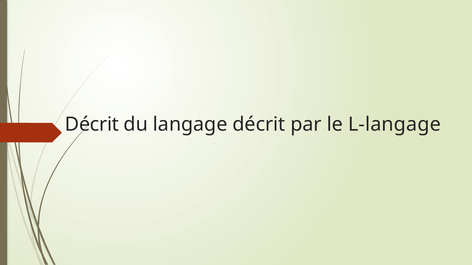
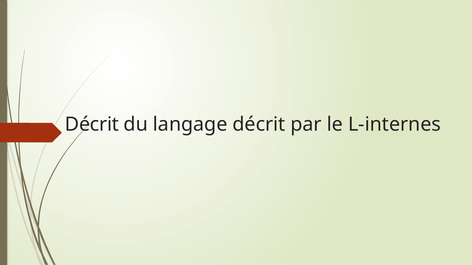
L-langage: L-langage -> L-internes (395, 124)
